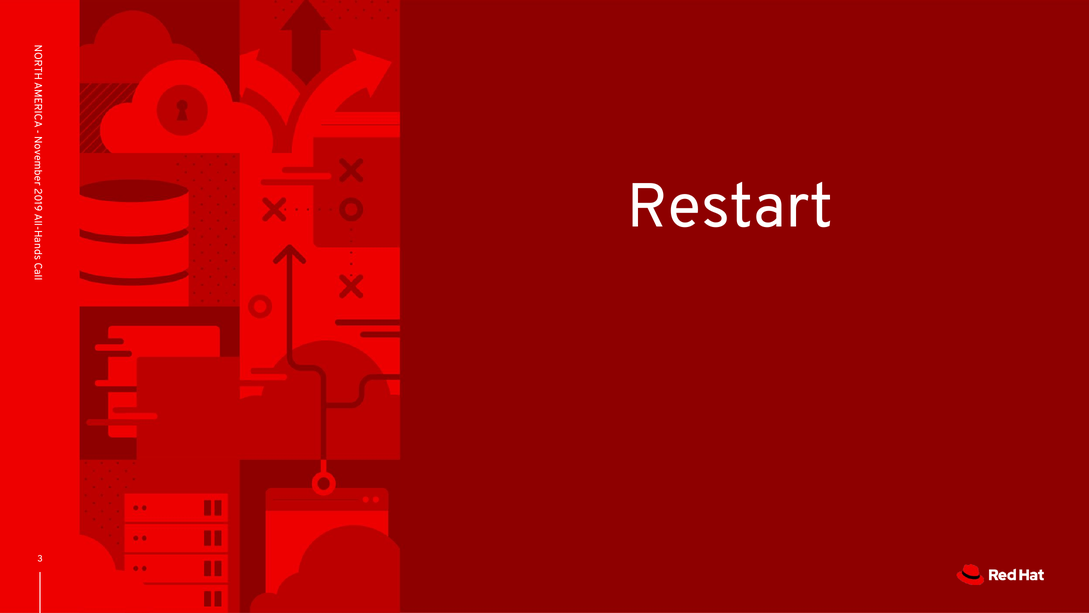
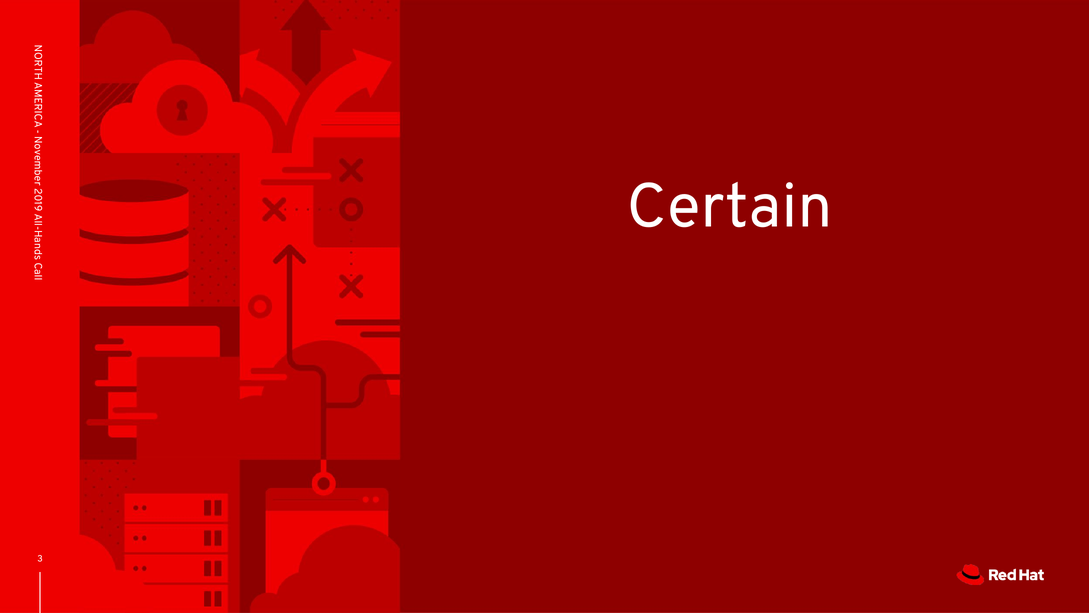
Restart: Restart -> Certain (730, 206)
